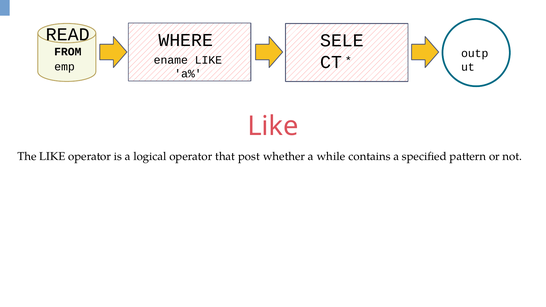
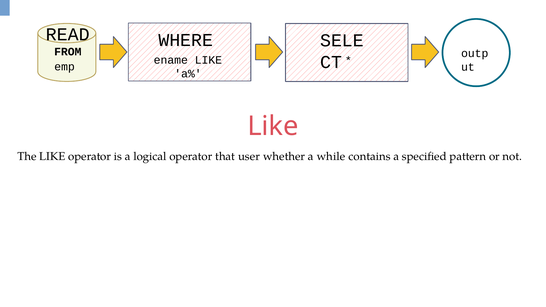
post: post -> user (249, 156)
